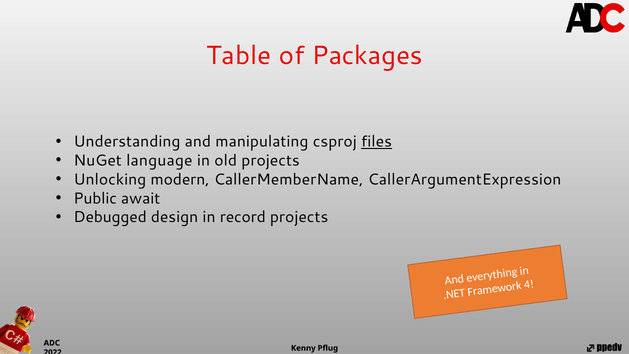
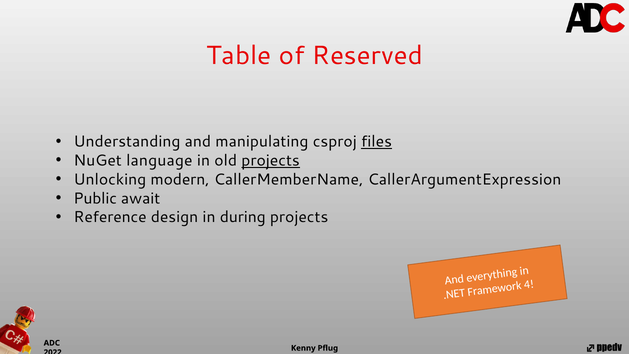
Packages: Packages -> Reserved (367, 55)
projects underline: none -> present (271, 161)
Debugged: Debugged -> Reference (110, 217)
record: record -> during (243, 217)
